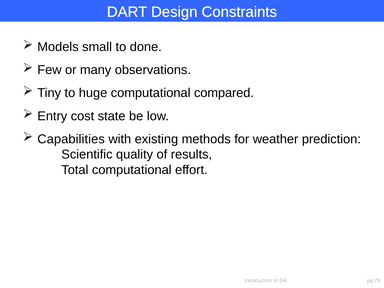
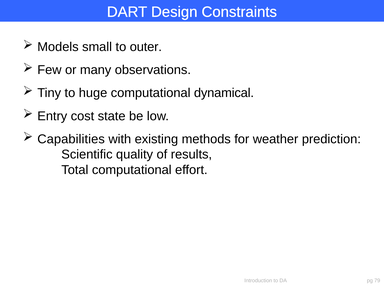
done: done -> outer (146, 47)
compared: compared -> dynamical (224, 93)
